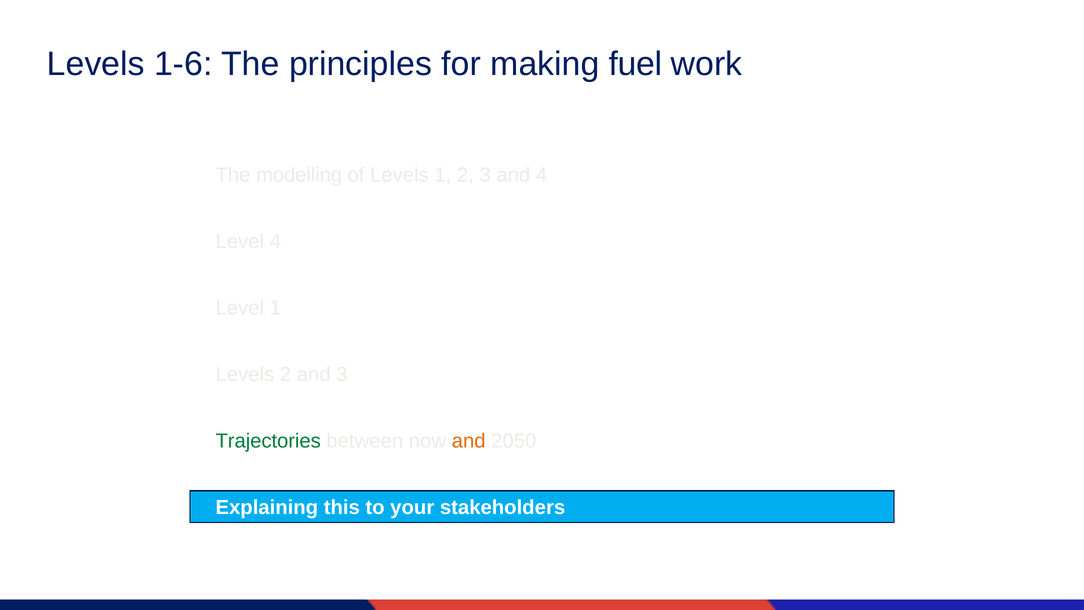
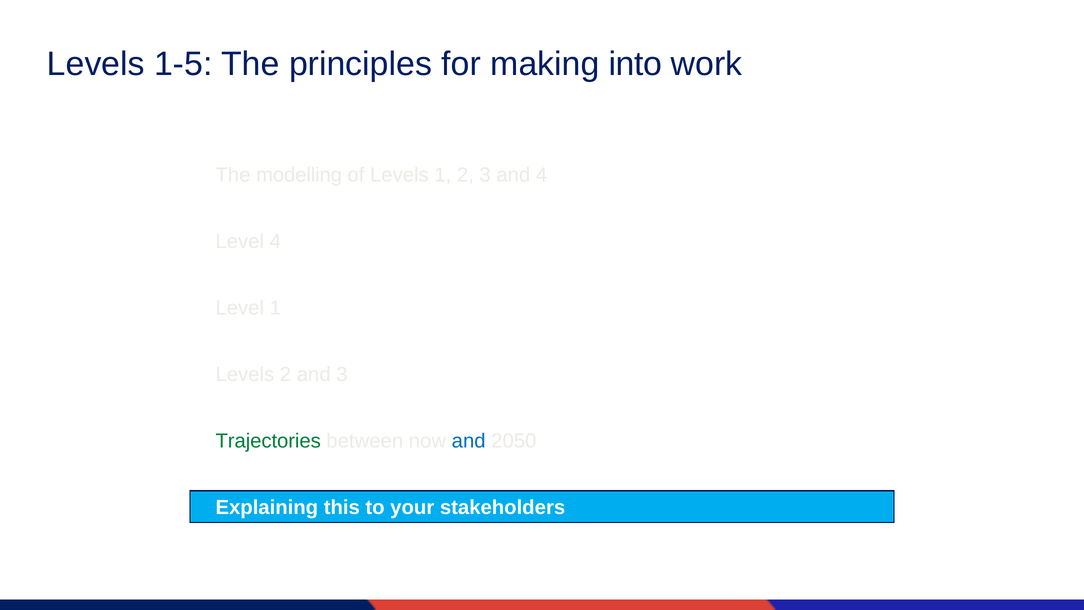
1-6: 1-6 -> 1-5 (183, 64)
fuel: fuel -> into (635, 64)
and colour: orange -> blue (469, 441)
